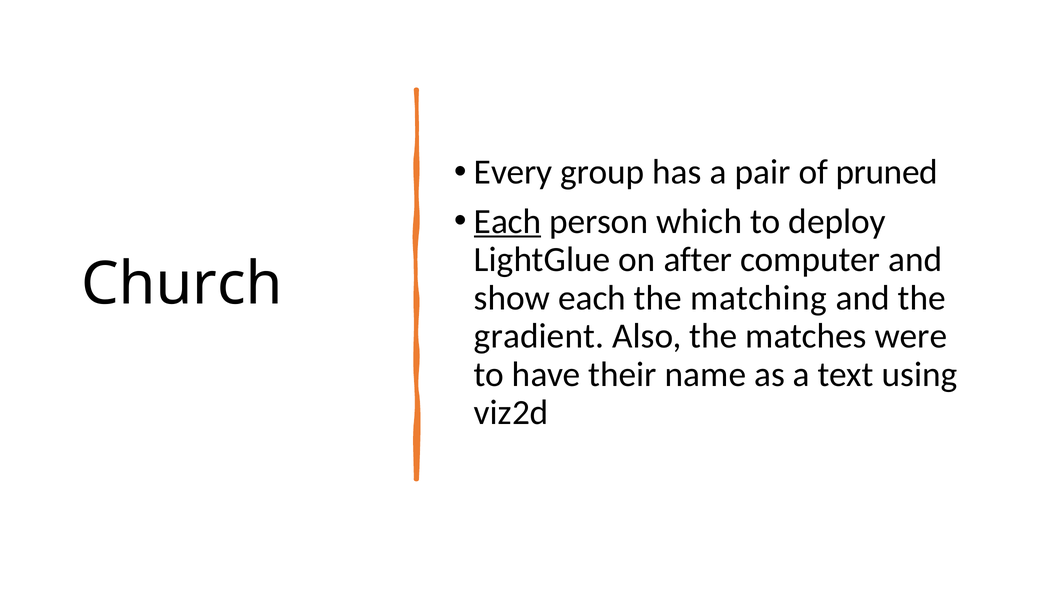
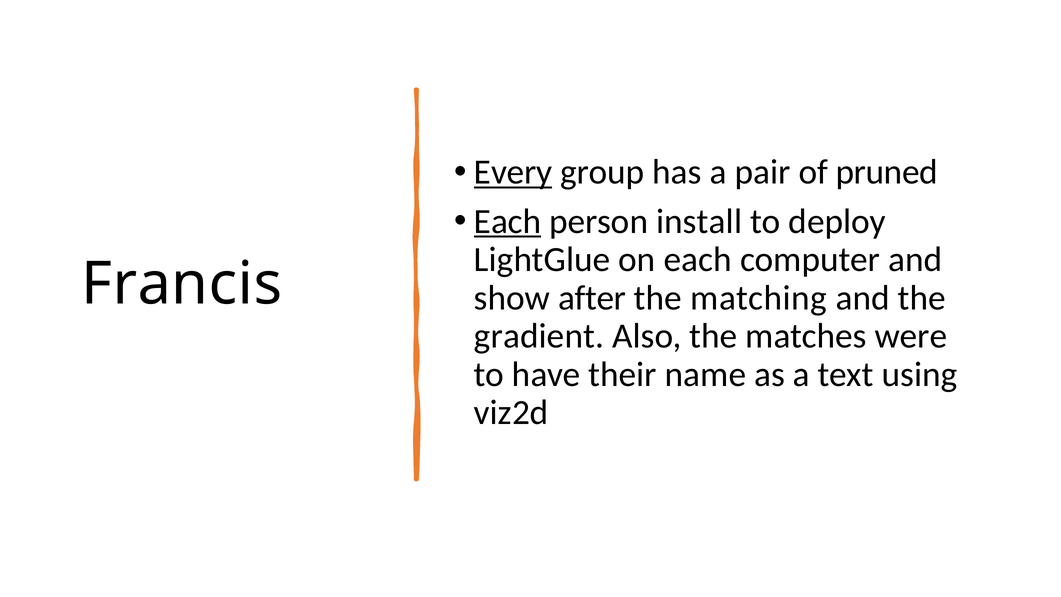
Every underline: none -> present (513, 172)
which: which -> install (699, 221)
on after: after -> each (698, 260)
Church: Church -> Francis (182, 284)
show each: each -> after (592, 298)
